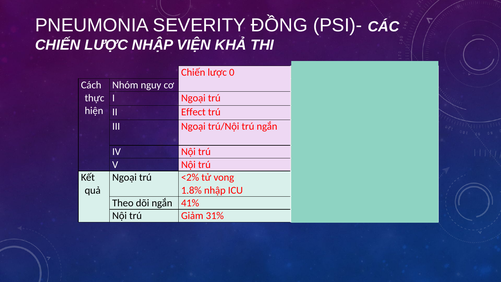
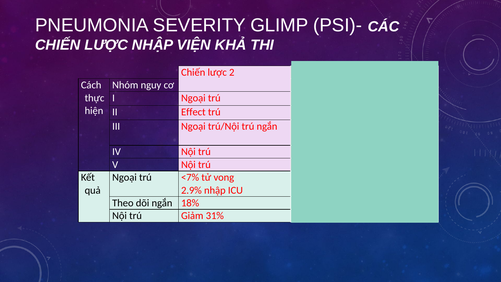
ĐỒNG: ĐỒNG -> GLIMP (279, 25)
0: 0 -> 2 (232, 72)
<2%: <2% -> <7% (190, 177)
1.8%: 1.8% -> 2.9% (191, 190)
41%: 41% -> 18% (190, 203)
